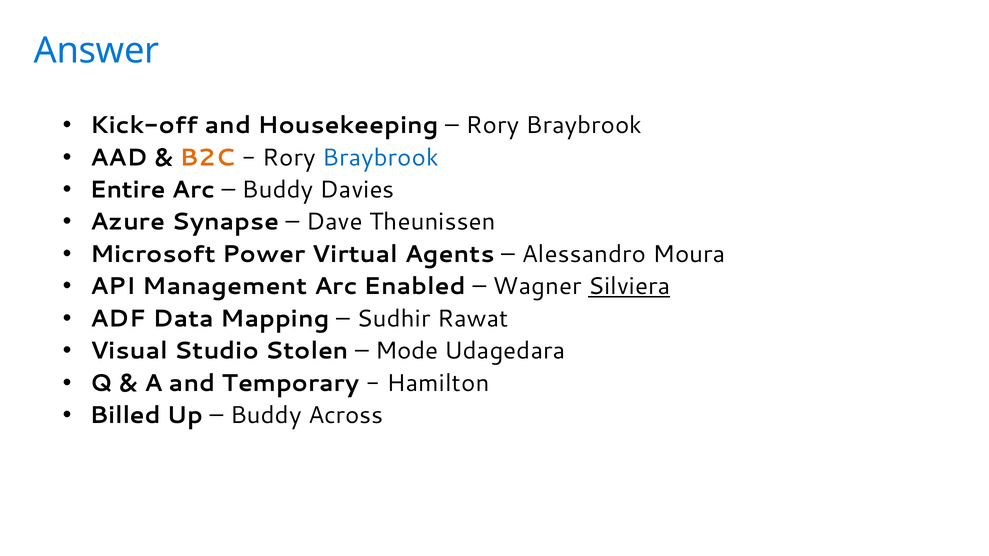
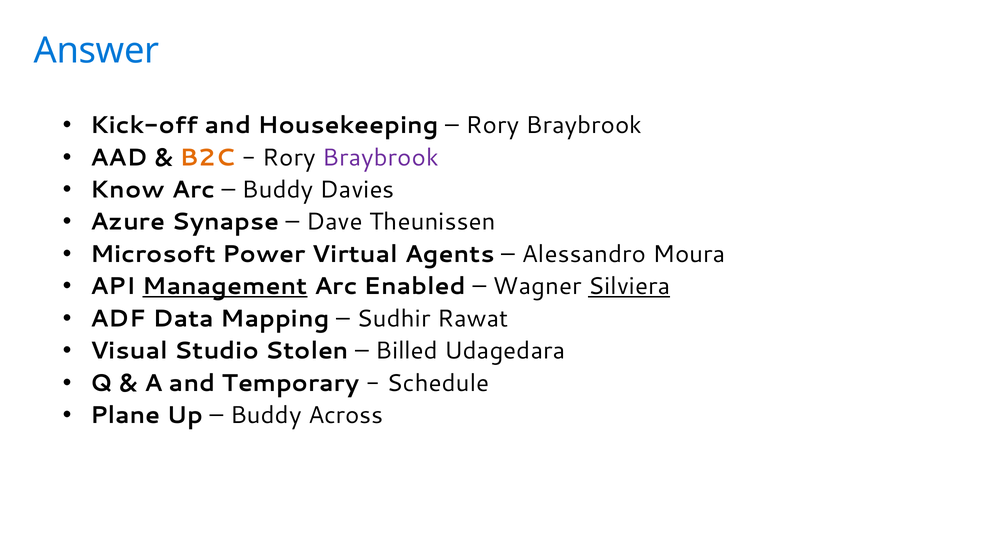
Braybrook colour: blue -> purple (381, 158)
Entire: Entire -> Know (127, 190)
Management underline: none -> present (225, 287)
Mode: Mode -> Billed (407, 351)
Hamilton: Hamilton -> Schedule (438, 383)
Billed: Billed -> Plane (125, 415)
